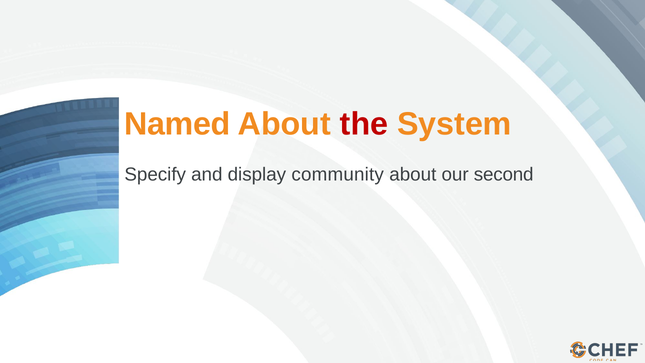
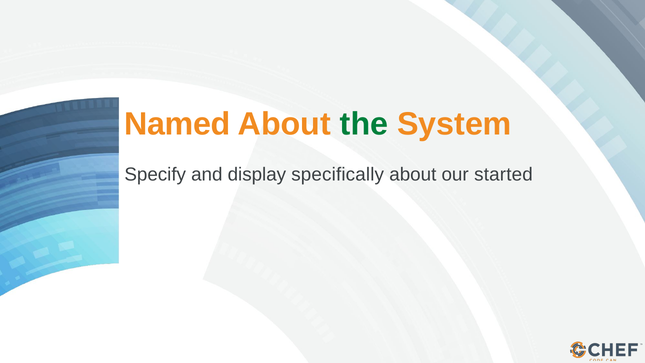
the colour: red -> green (364, 124)
community: community -> specifically (338, 174)
second: second -> started (503, 174)
